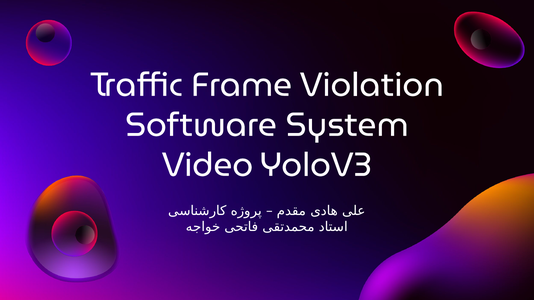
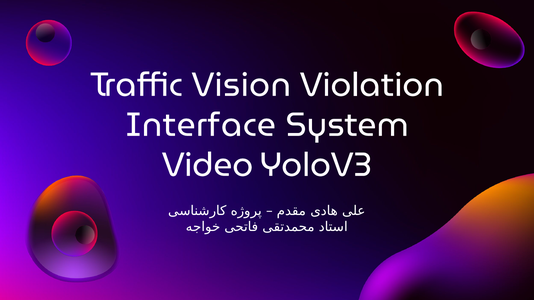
Frame: Frame -> Vision (241, 85)
Software: Software -> Interface (201, 125)
